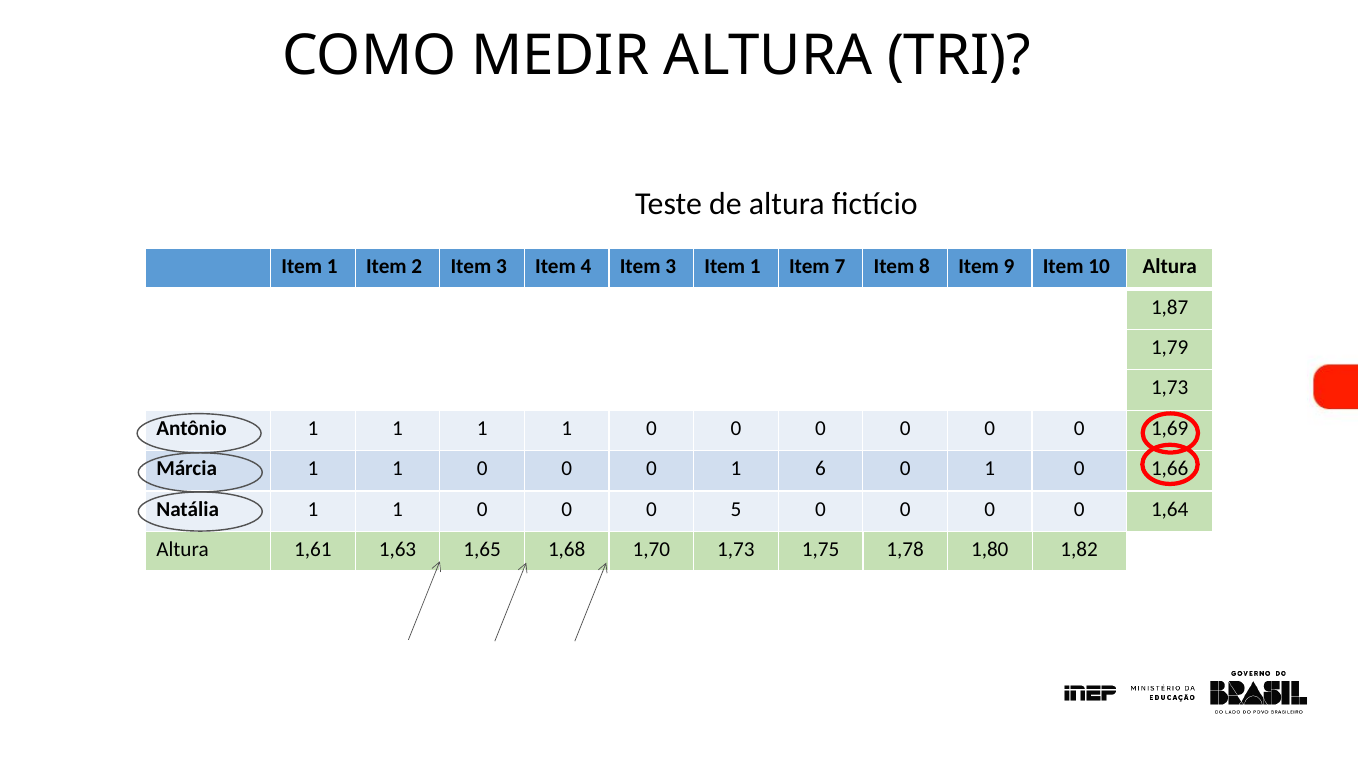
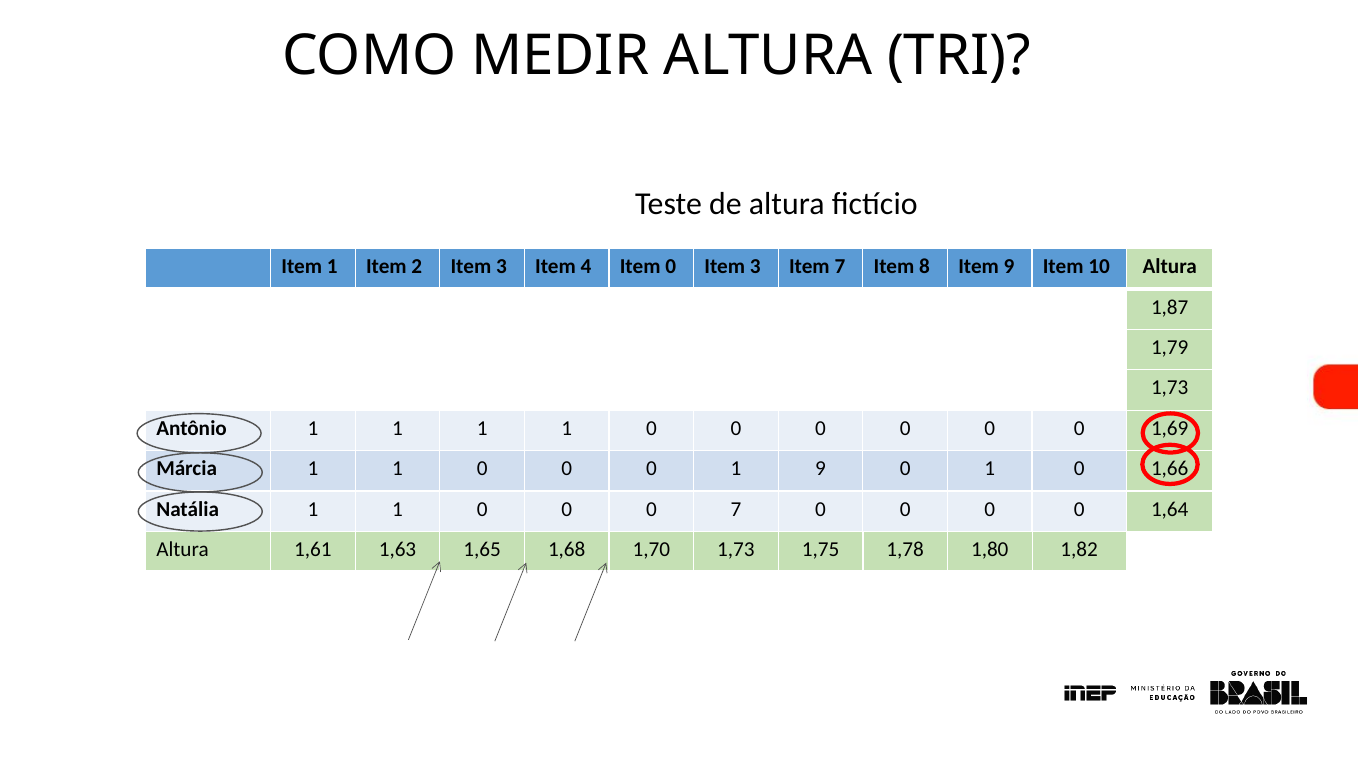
4 Item 3: 3 -> 0 (671, 267)
1: 1 -> 3 (755, 267)
1 6: 6 -> 9 (821, 469)
0 5: 5 -> 7 (736, 509)
